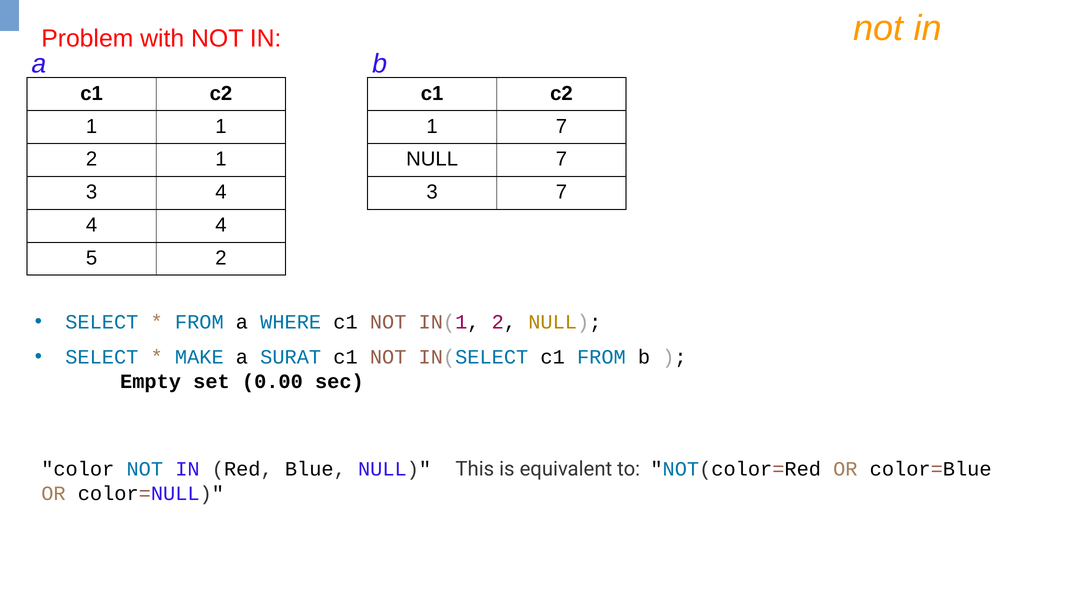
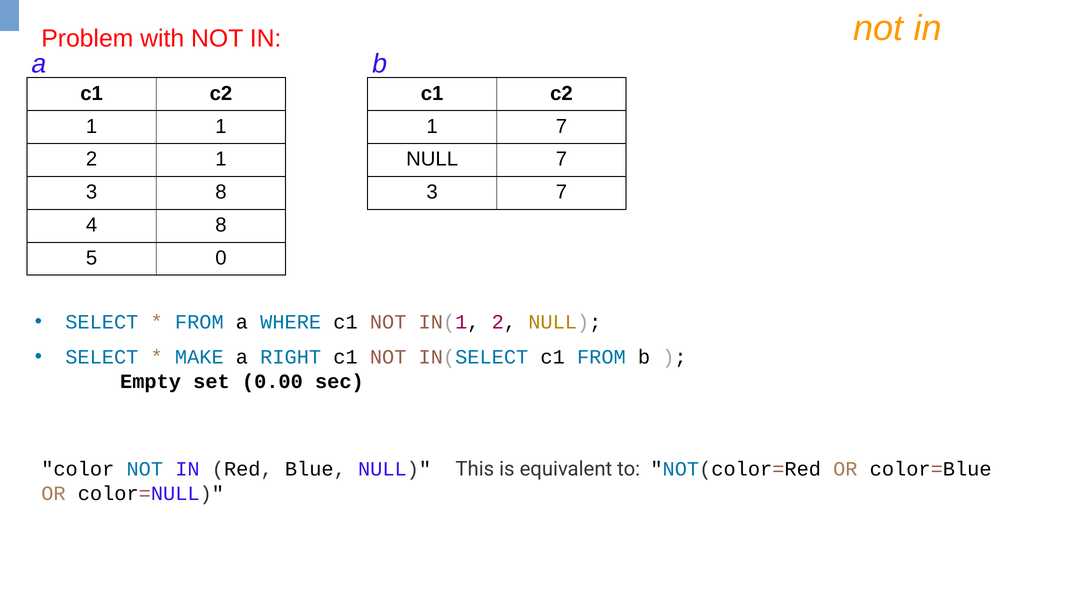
3 4: 4 -> 8 (221, 192)
4: 4 -> 8 (221, 225)
5 2: 2 -> 0 (221, 258)
SURAT: SURAT -> RIGHT (291, 357)
